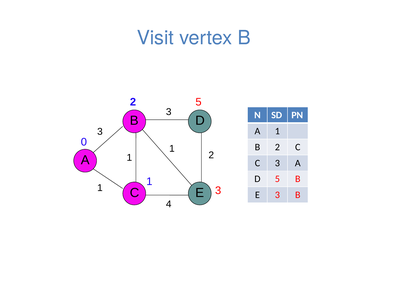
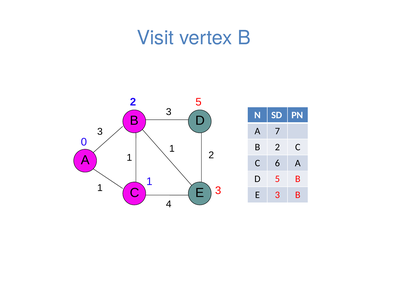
A 1: 1 -> 7 (277, 131)
C 3: 3 -> 6 (277, 163)
